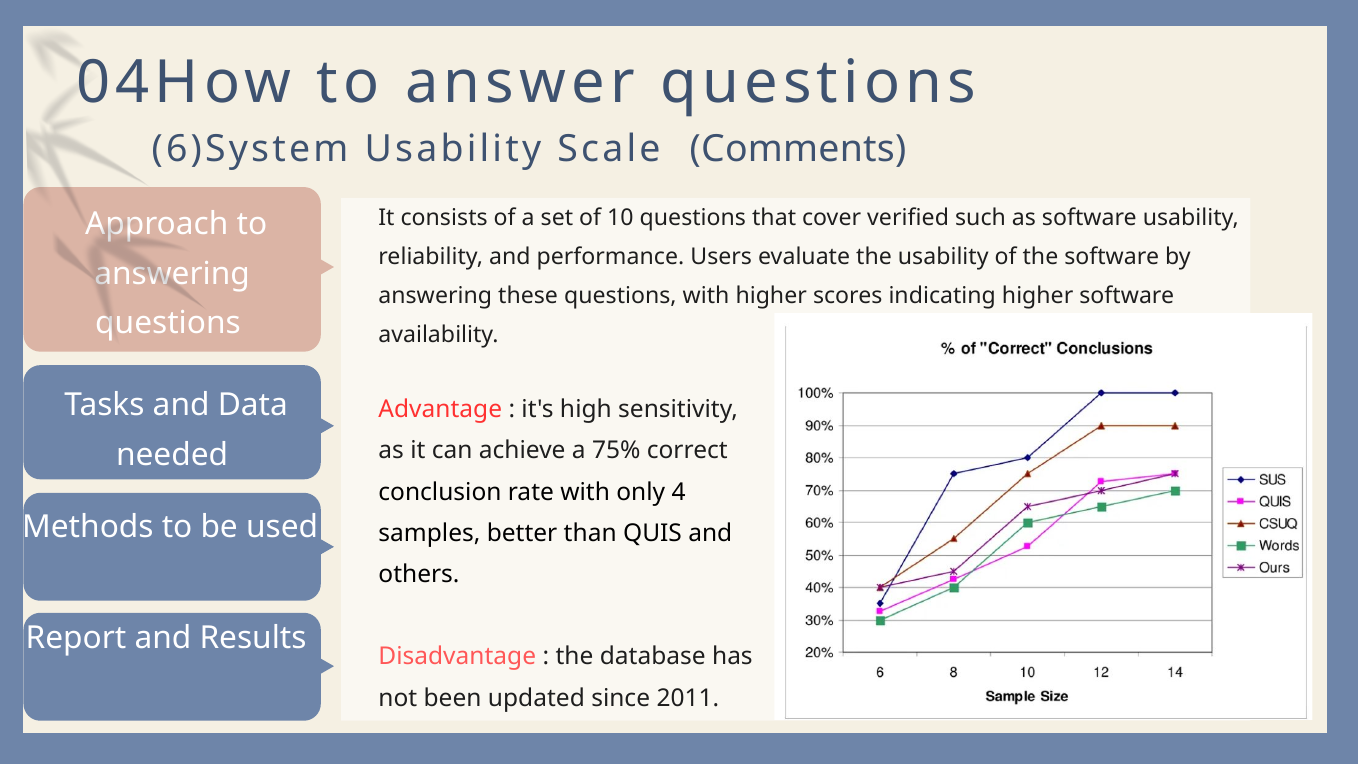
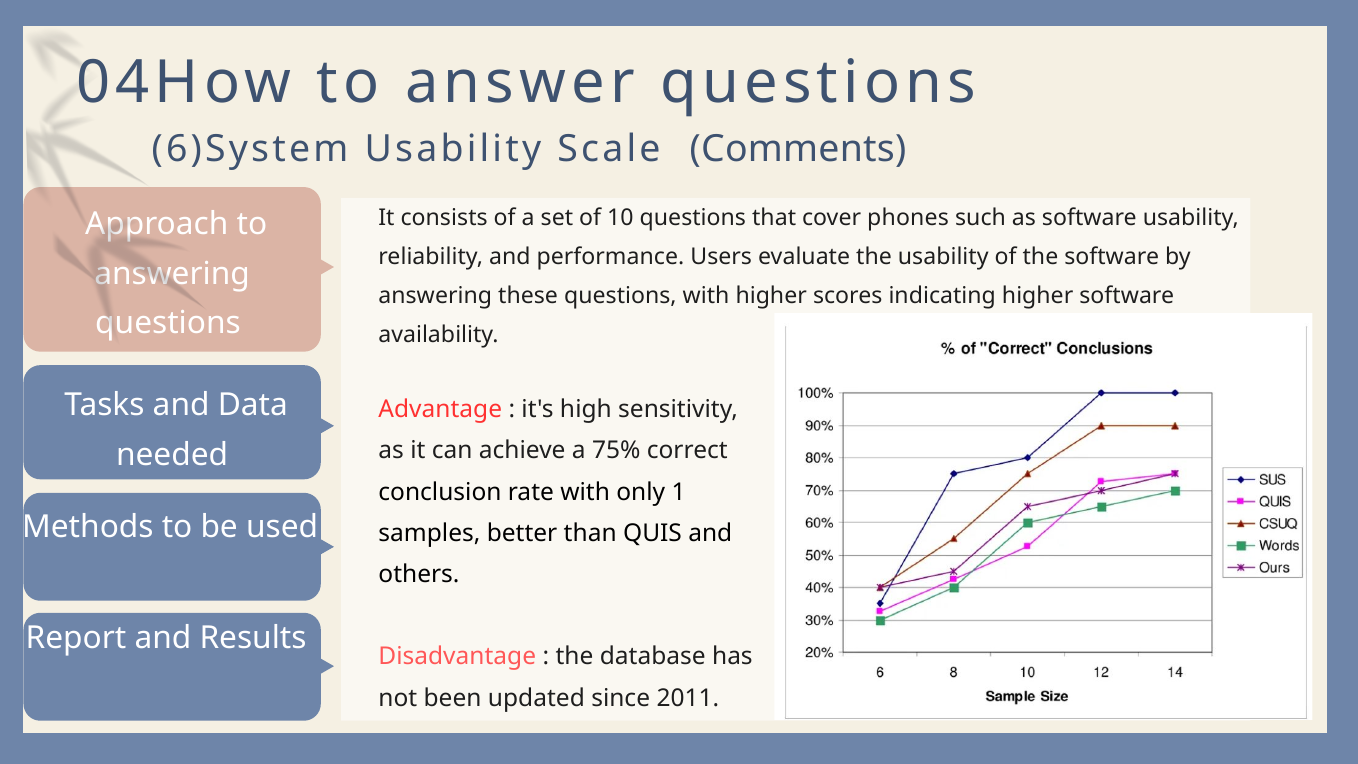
verified: verified -> phones (908, 218)
4: 4 -> 1 (679, 492)
